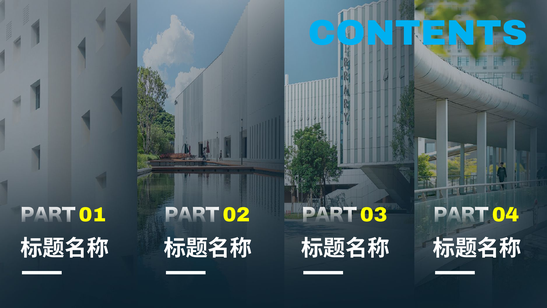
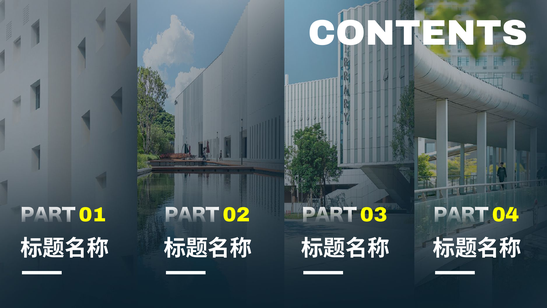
CONTENTS colour: light blue -> white (418, 33)
